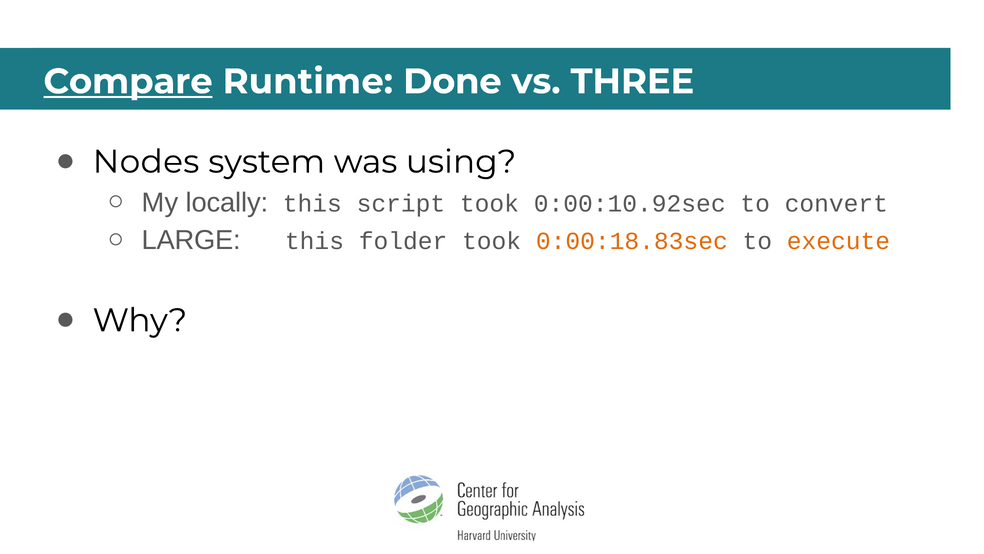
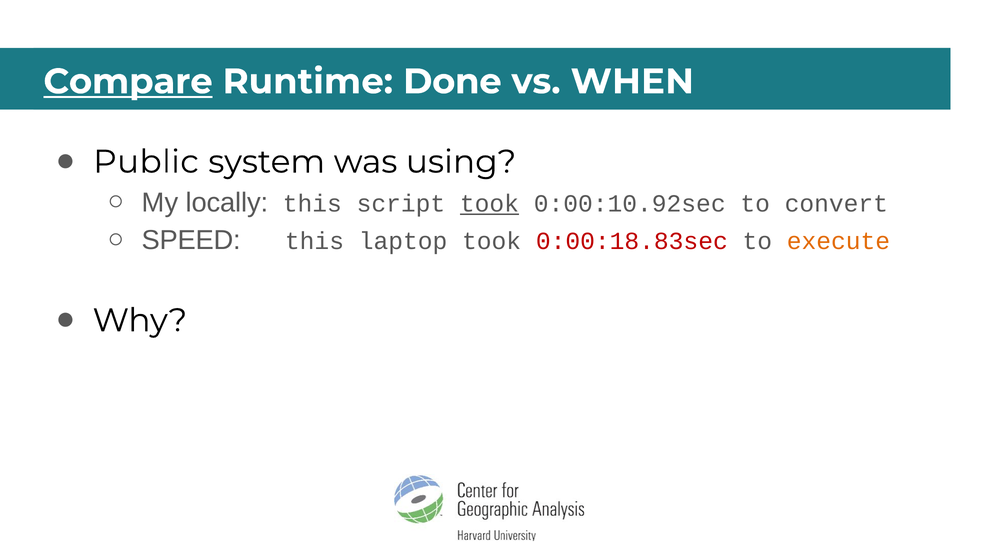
THREE: THREE -> WHEN (632, 82)
Nodes: Nodes -> Public (146, 162)
took underline: none -> present (489, 203)
LARGE: LARGE -> SPEED (191, 240)
folder: folder -> laptop (403, 241)
0:00:18.83sec colour: orange -> red (632, 241)
